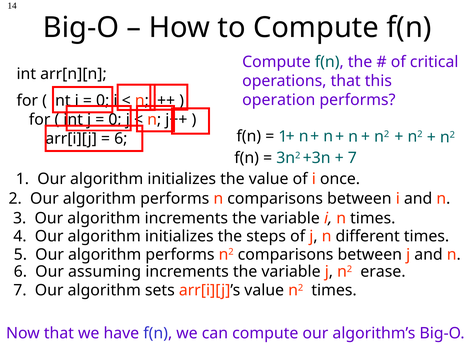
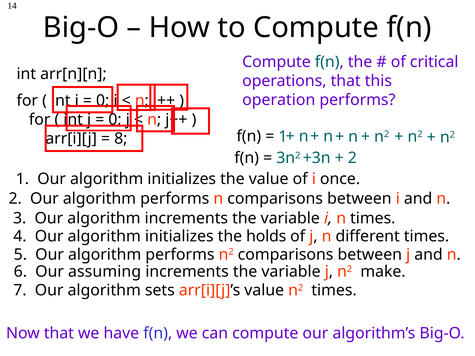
6: 6 -> 8 (121, 139)
7: 7 -> 2 (352, 158)
steps: steps -> holds (266, 237)
erase: erase -> make (383, 272)
